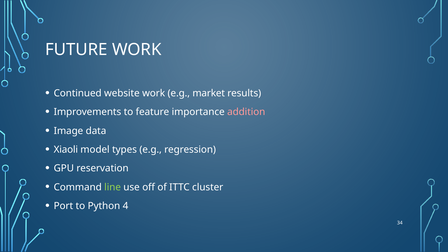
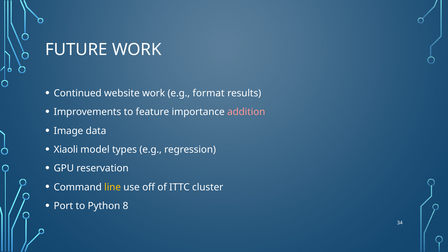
market: market -> format (209, 93)
line colour: light green -> yellow (113, 187)
4: 4 -> 8 (126, 206)
